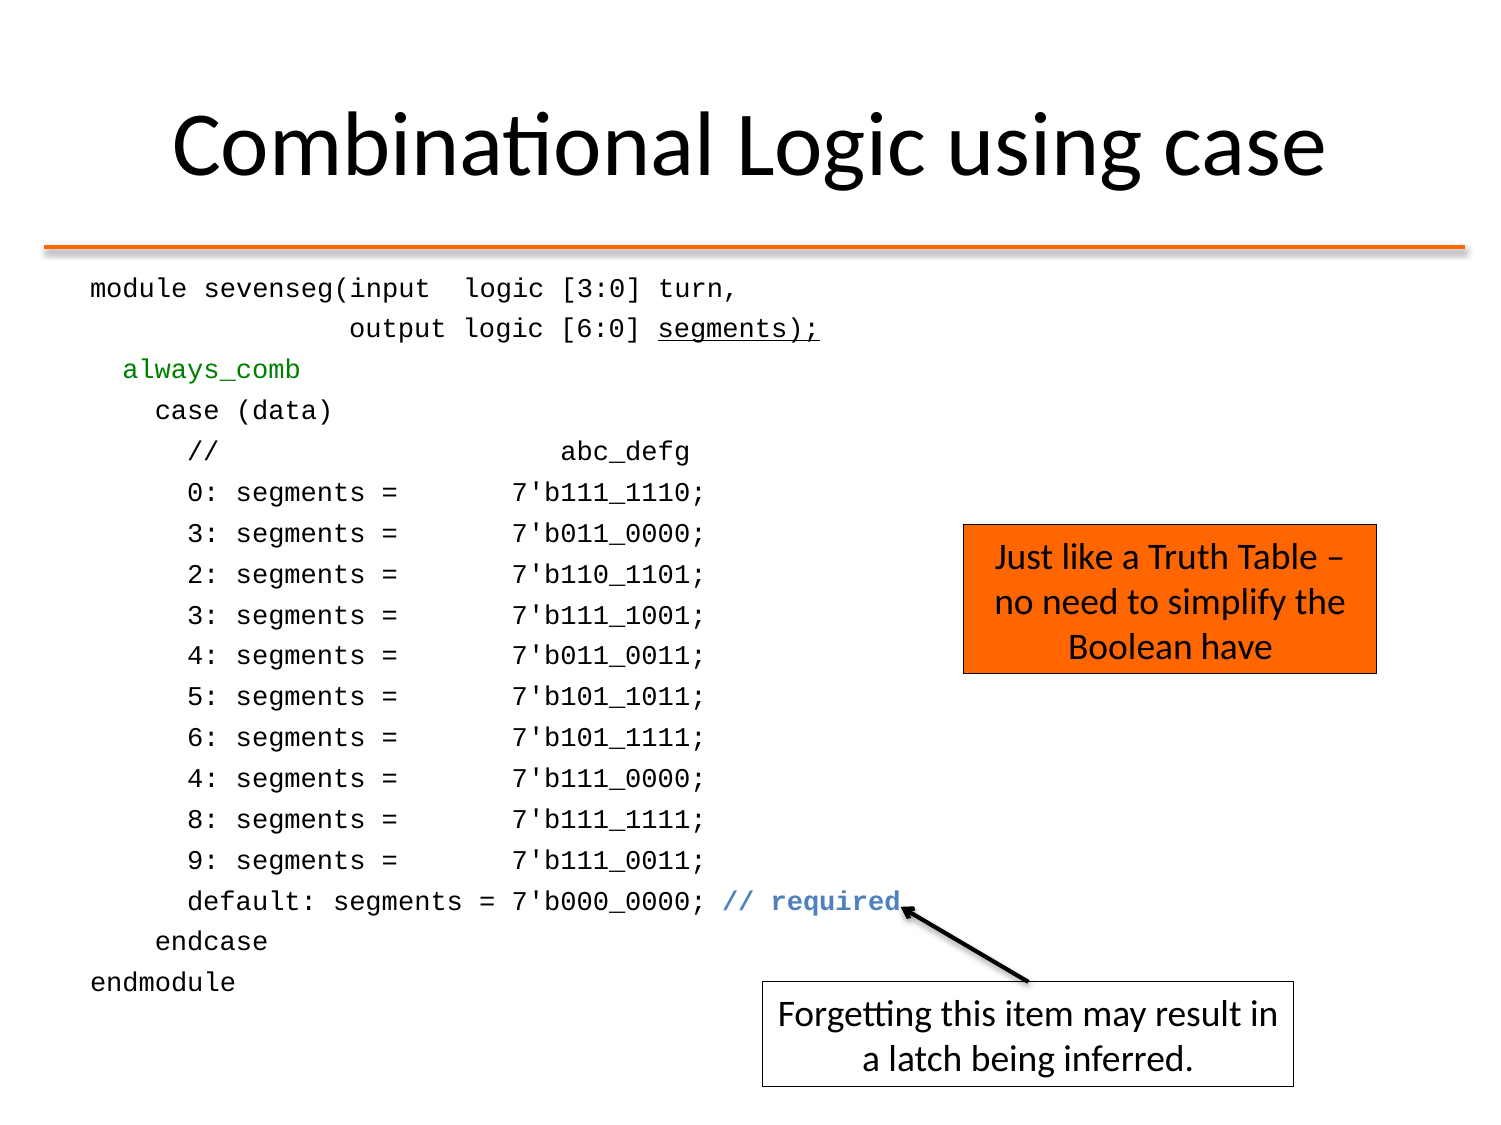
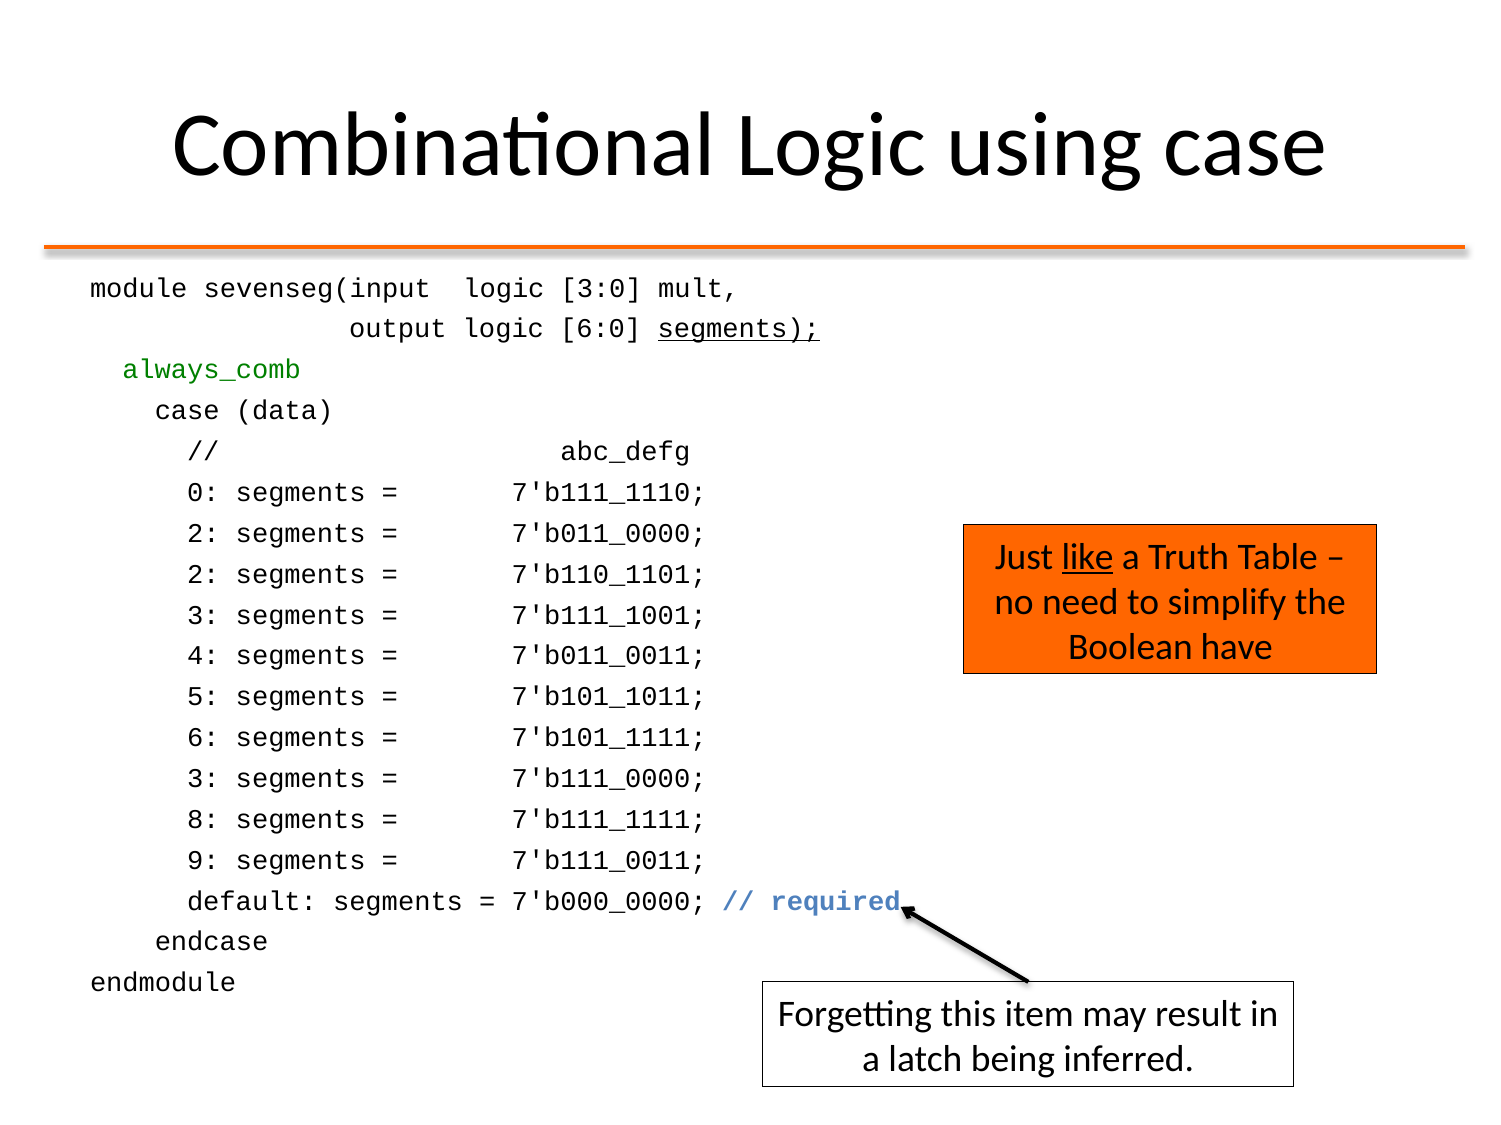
turn: turn -> mult (699, 288)
3: 3 -> 2 (203, 534)
like underline: none -> present (1088, 557)
4: 4 -> 3 (203, 779)
